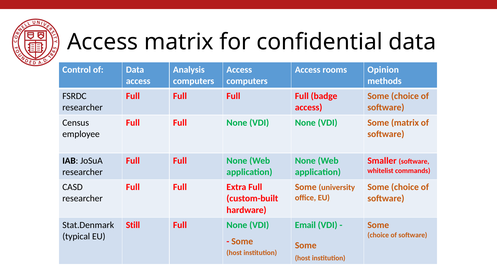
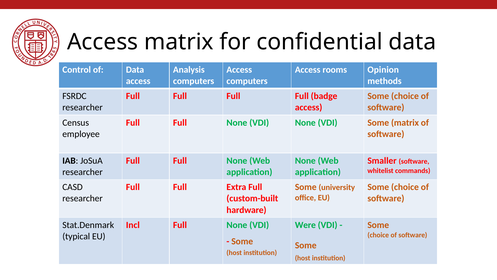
Still: Still -> Incl (133, 225)
Email: Email -> Were (305, 225)
